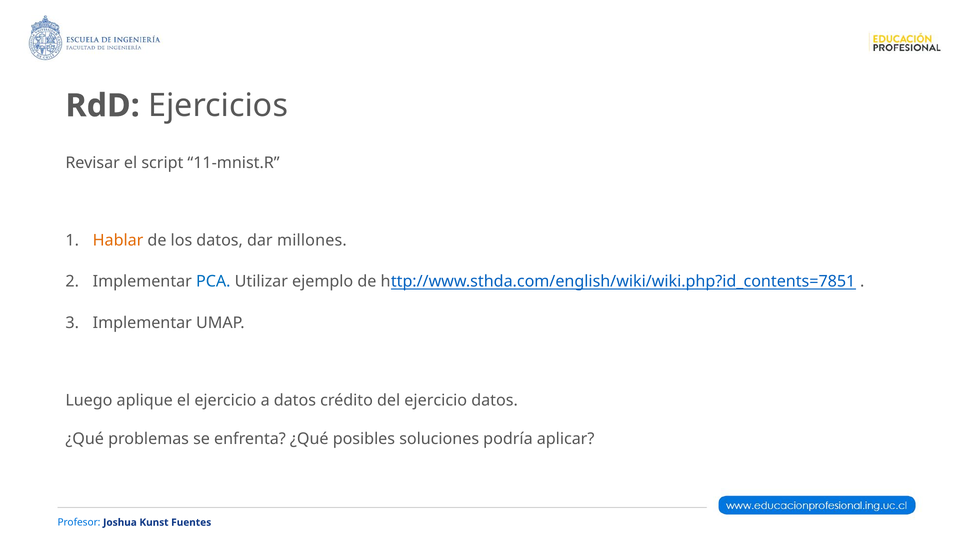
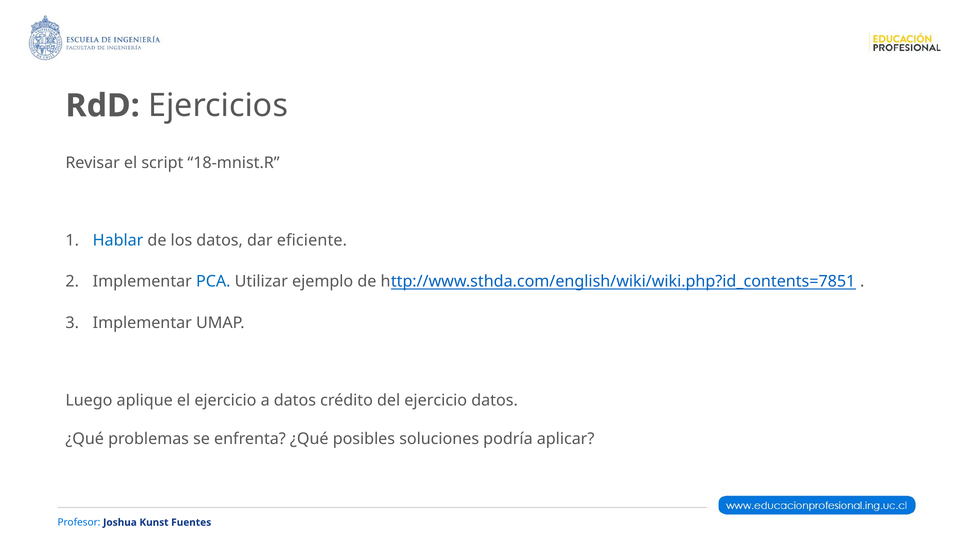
11-mnist.R: 11-mnist.R -> 18-mnist.R (234, 163)
Hablar colour: orange -> blue (118, 240)
millones: millones -> eficiente (312, 240)
